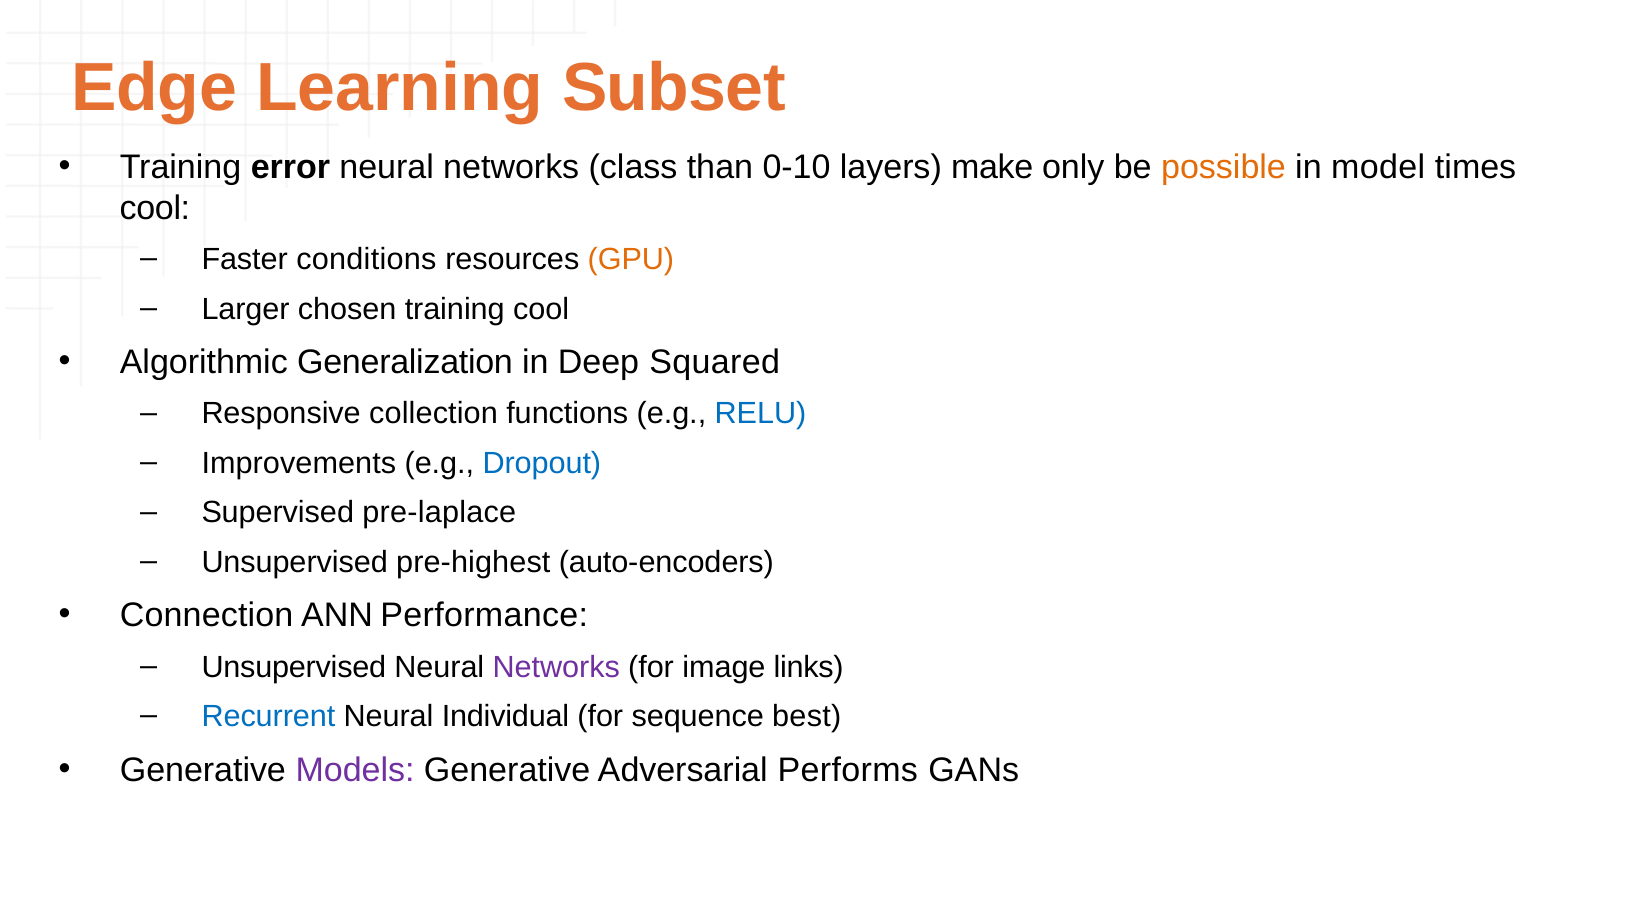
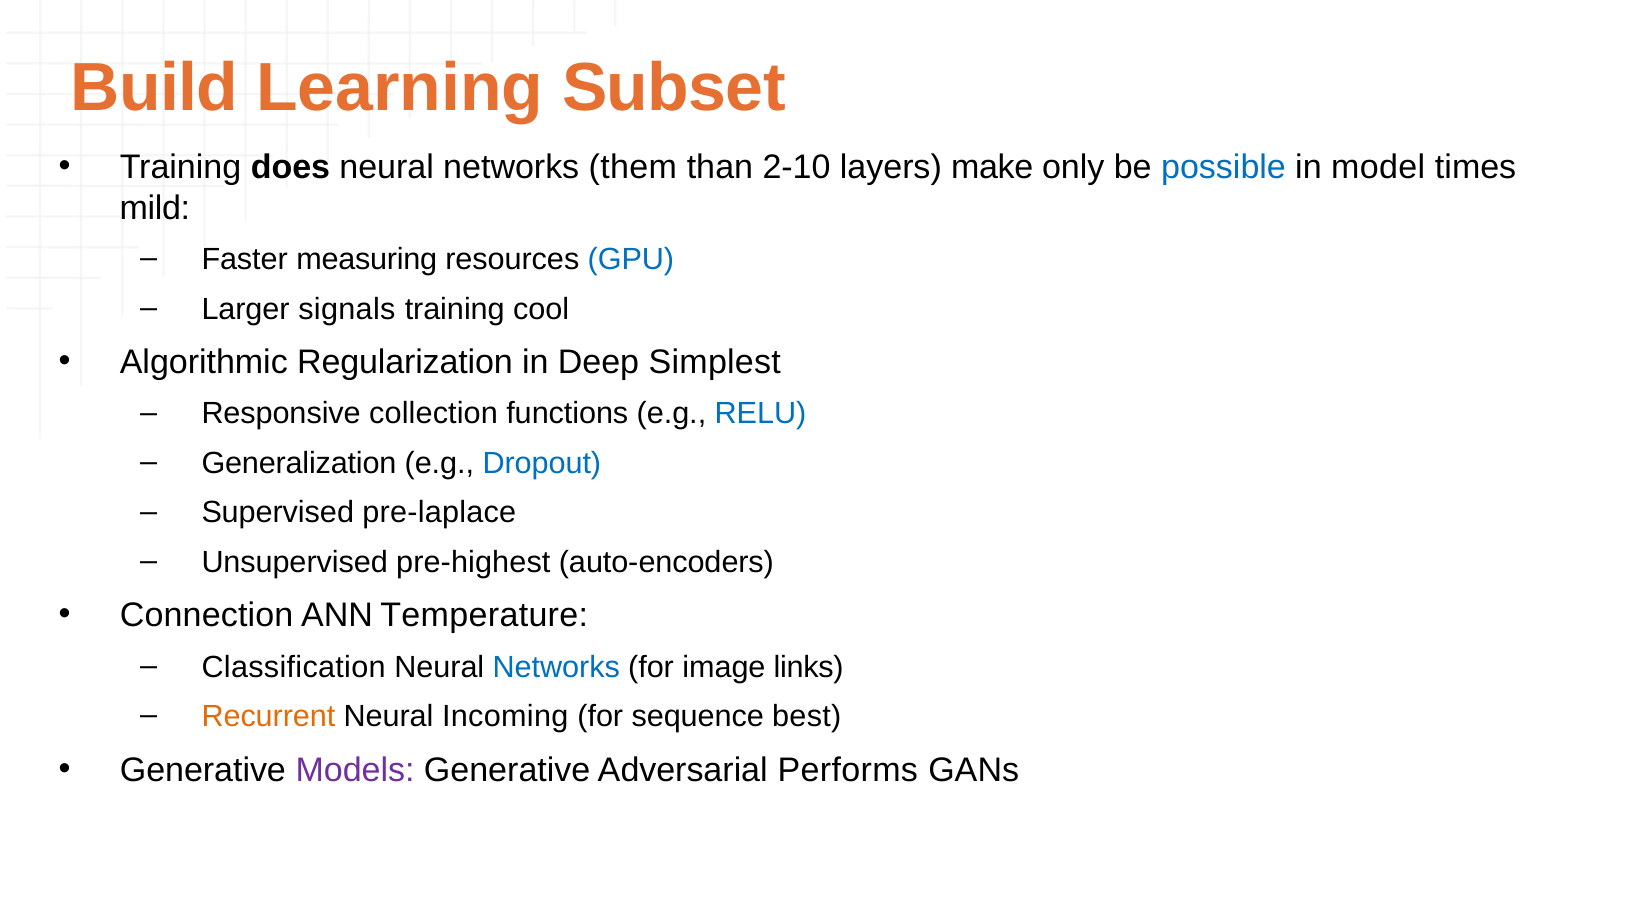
Edge: Edge -> Build (154, 88)
error: error -> does (290, 167)
class: class -> them (633, 167)
0-10: 0-10 -> 2-10 (797, 167)
possible colour: orange -> blue (1224, 167)
cool: cool -> mild (155, 208)
conditions: conditions -> measuring (367, 260)
GPU colour: orange -> blue (631, 260)
chosen: chosen -> signals (347, 309)
Generalization: Generalization -> Regularization (405, 363)
Squared: Squared -> Simplest (715, 363)
Improvements: Improvements -> Generalization (299, 463)
Performance: Performance -> Temperature (484, 616)
Unsupervised: Unsupervised -> Classification (294, 667)
Networks colour: purple -> blue (556, 667)
Recurrent colour: blue -> orange (268, 717)
Individual: Individual -> Incoming (505, 717)
